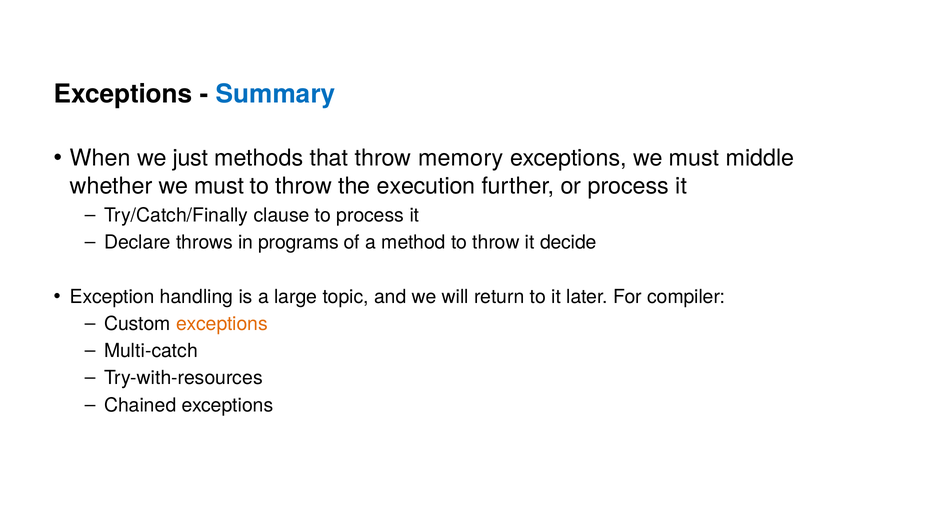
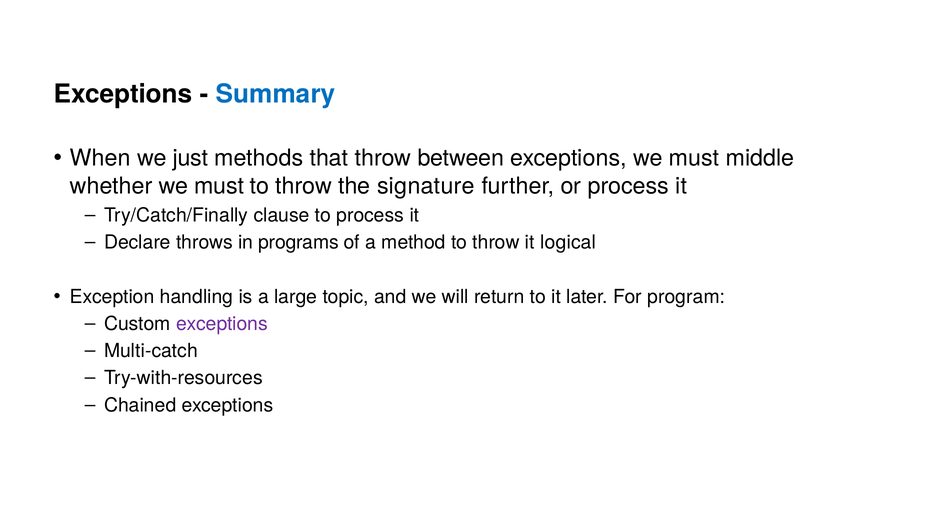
memory: memory -> between (461, 158)
execution: execution -> signature (426, 186)
decide: decide -> logical (568, 243)
compiler: compiler -> program (686, 297)
exceptions colour: orange -> purple (222, 324)
